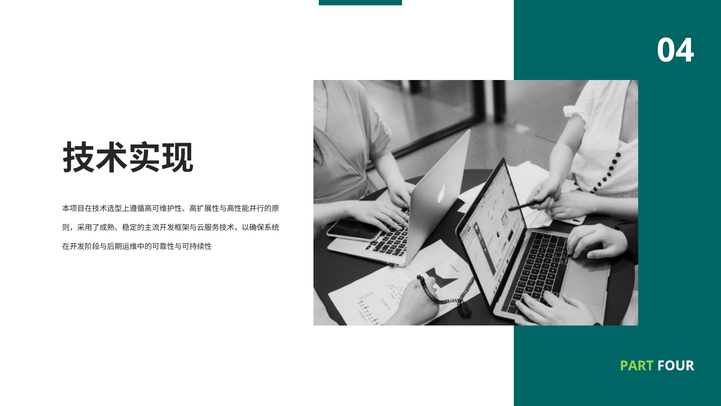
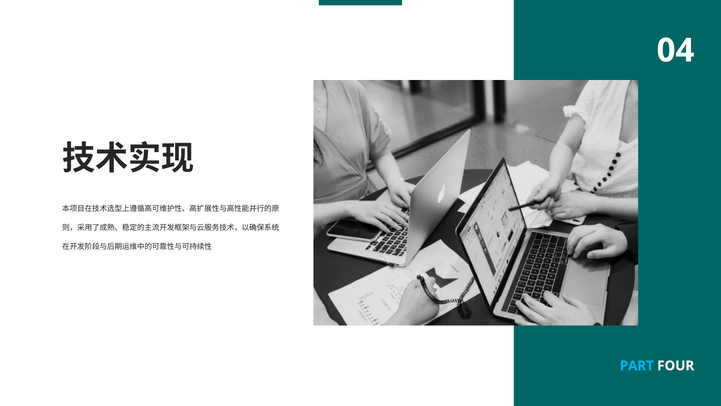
PART colour: light green -> light blue (637, 365)
